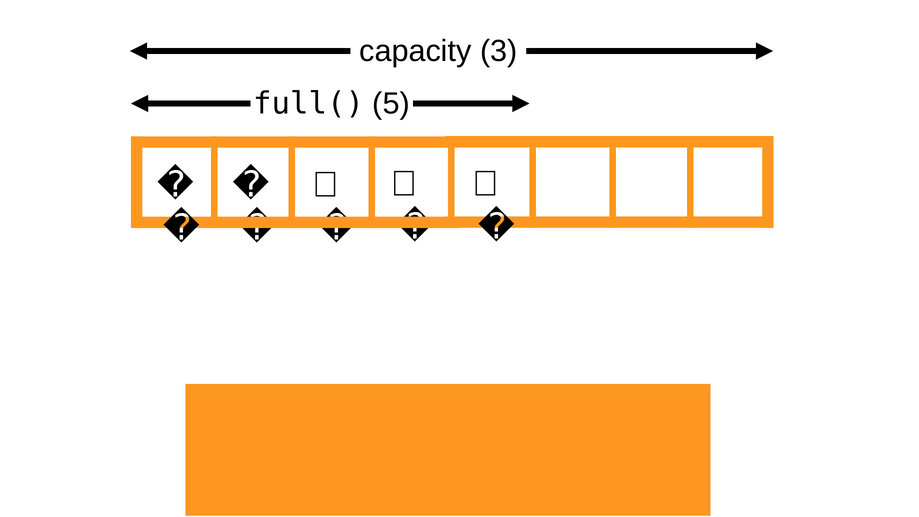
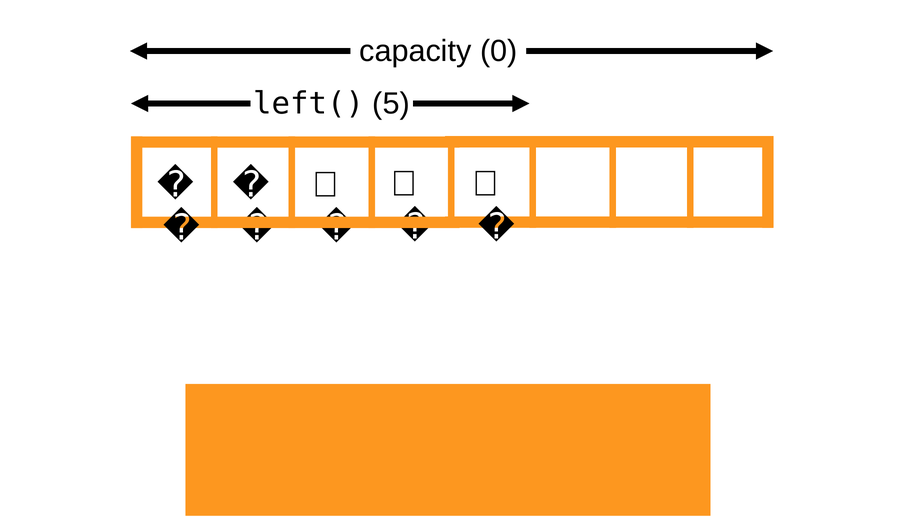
3: 3 -> 0 (499, 51)
full(: full( -> left( (309, 104)
